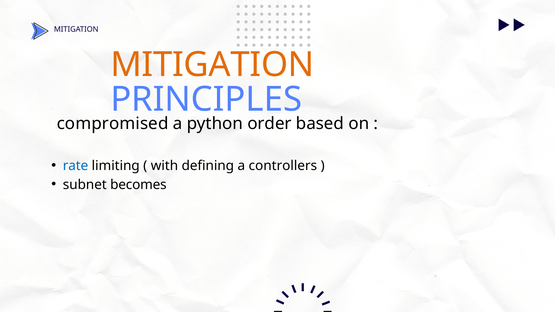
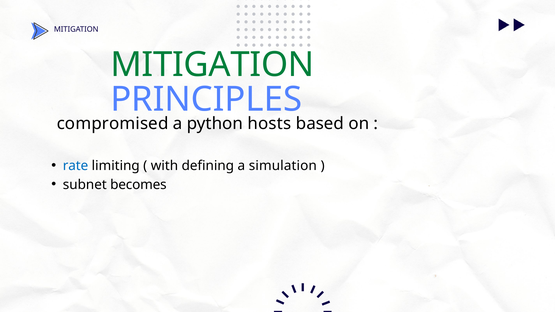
MITIGATION colour: orange -> green (212, 65)
order: order -> hosts (269, 123)
controllers: controllers -> simulation (283, 166)
